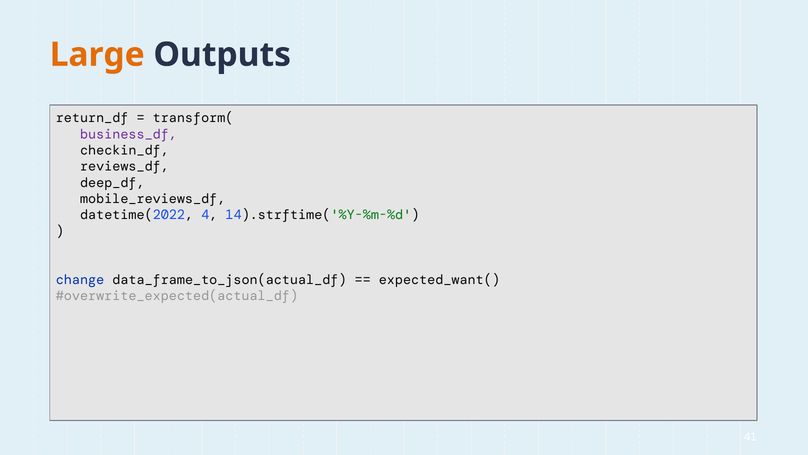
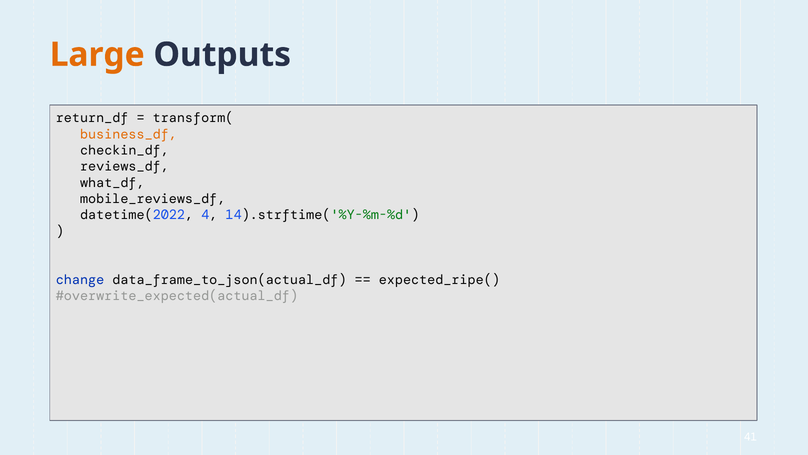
business_df colour: purple -> orange (128, 134)
deep_df: deep_df -> what_df (112, 182)
expected_want(: expected_want( -> expected_ripe( (439, 279)
